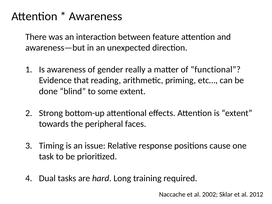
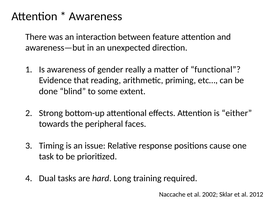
is extent: extent -> either (237, 113)
